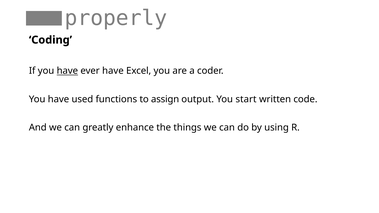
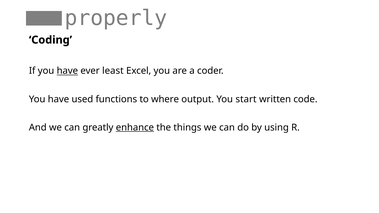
ever have: have -> least (113, 71)
assign: assign -> where (165, 99)
enhance underline: none -> present (135, 128)
